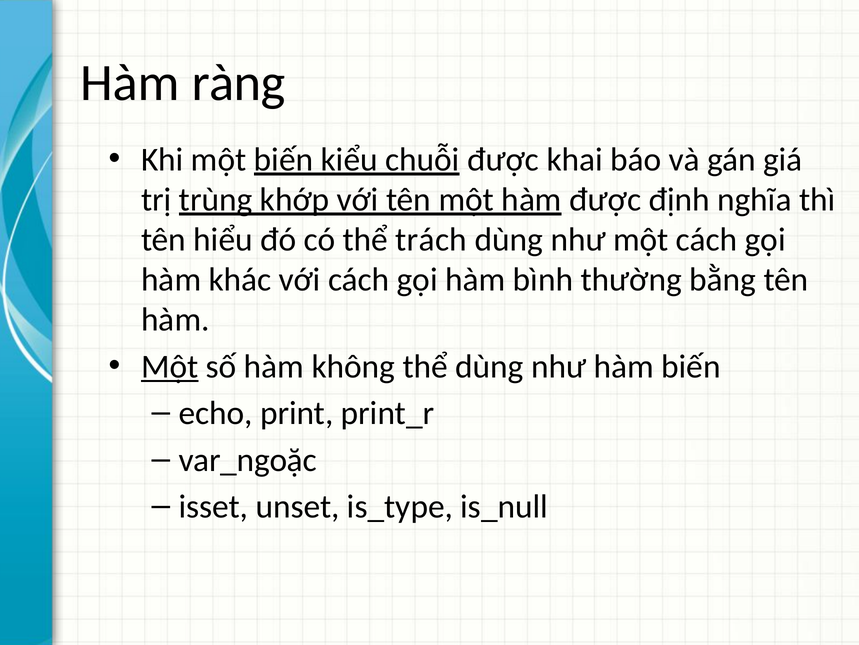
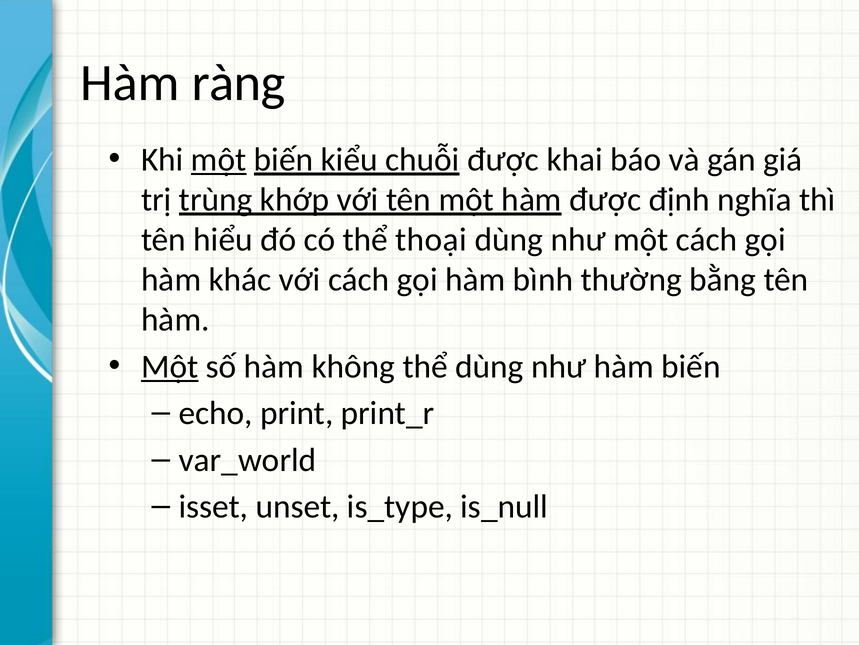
một underline: none -> present (219, 159)
trách: trách -> thoại (431, 239)
var_ngoặc: var_ngoặc -> var_world (248, 459)
